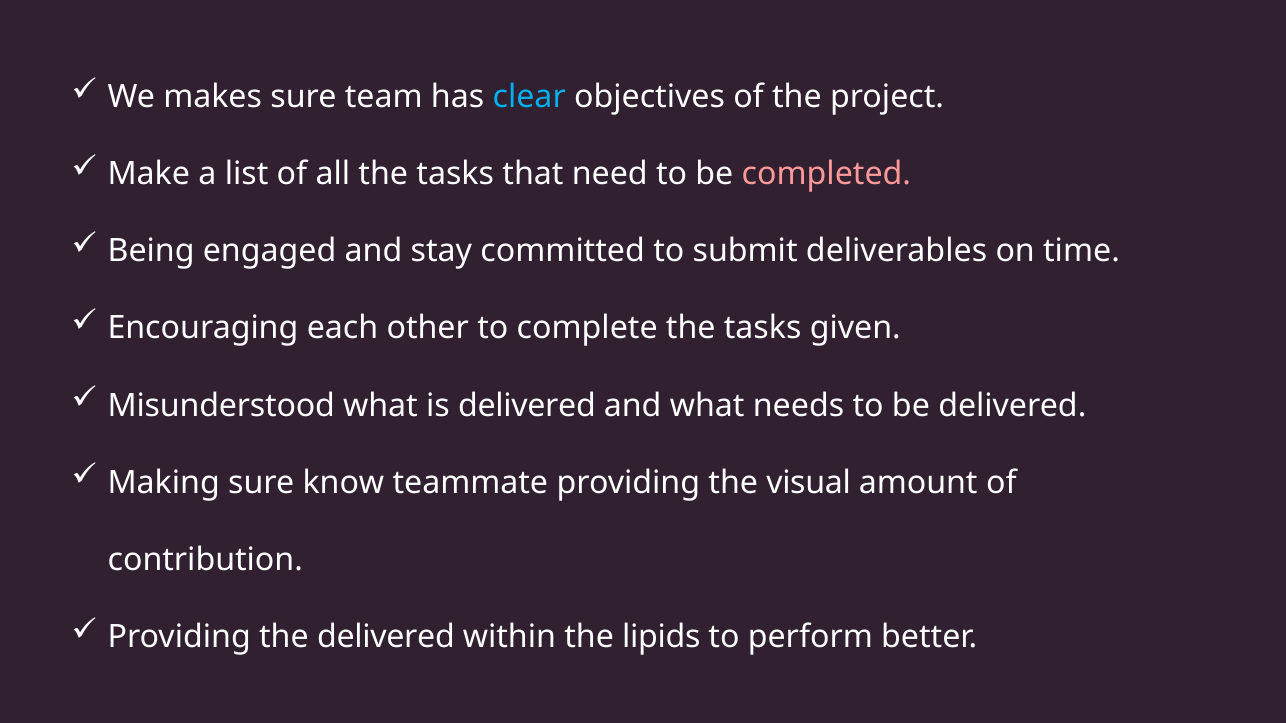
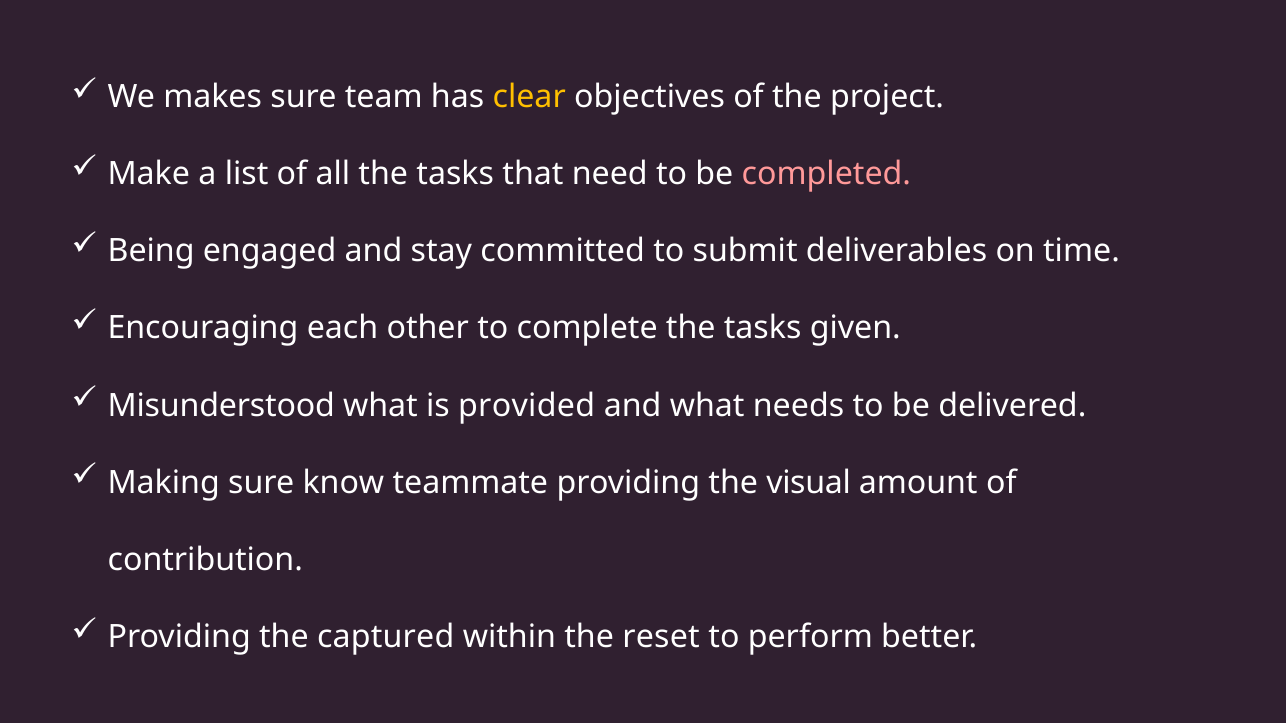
clear colour: light blue -> yellow (529, 97)
is delivered: delivered -> provided (527, 406)
the delivered: delivered -> captured (386, 637)
lipids: lipids -> reset (661, 637)
